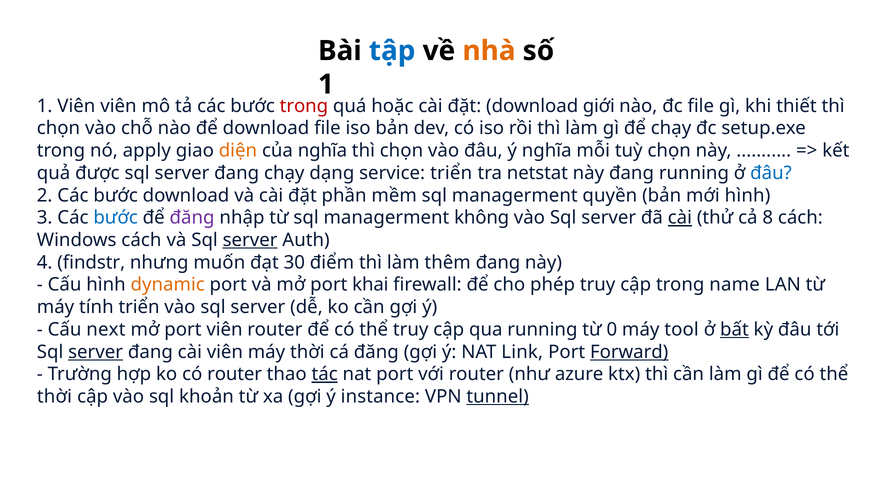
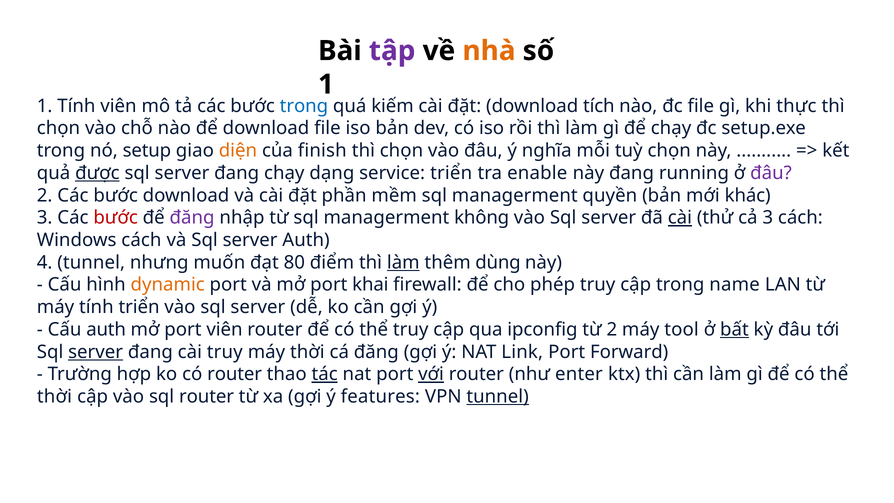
tập colour: blue -> purple (392, 51)
1 Viên: Viên -> Tính (76, 106)
trong colour: red -> blue (304, 106)
hoặc: hoặc -> kiếm (392, 106)
giới: giới -> tích (599, 106)
thiết: thiết -> thực (796, 106)
apply: apply -> setup (147, 151)
của nghĩa: nghĩa -> finish (322, 151)
được underline: none -> present (97, 173)
netstat: netstat -> enable (537, 173)
đâu colour: blue -> purple (771, 173)
mới hình: hình -> khác (748, 195)
bước colour: blue -> red (116, 218)
cả 8: 8 -> 3 (768, 218)
server underline: present -> none (250, 240)
4 findstr: findstr -> tunnel (91, 262)
30: 30 -> 80 (294, 262)
làm underline: none -> present (403, 262)
thêm đang: đang -> dùng (498, 262)
Cấu next: next -> auth (106, 329)
qua running: running -> ipconfig (542, 329)
từ 0: 0 -> 2 (612, 329)
cài viên: viên -> truy (225, 352)
Forward underline: present -> none (629, 352)
với underline: none -> present (431, 374)
azure: azure -> enter (579, 374)
sql khoản: khoản -> router (207, 397)
instance: instance -> features (380, 397)
